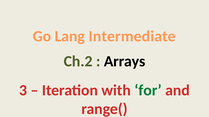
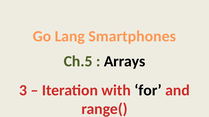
Intermediate: Intermediate -> Smartphones (132, 36)
Ch.2: Ch.2 -> Ch.5 (78, 62)
for colour: green -> black (148, 91)
